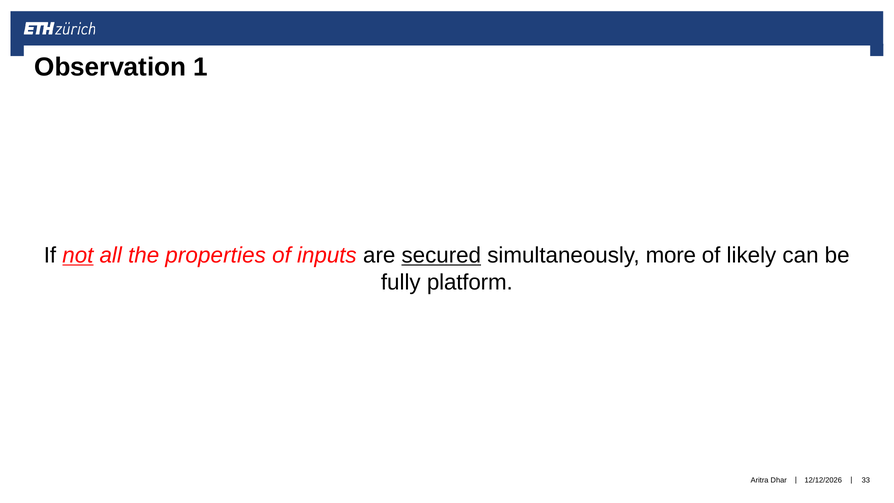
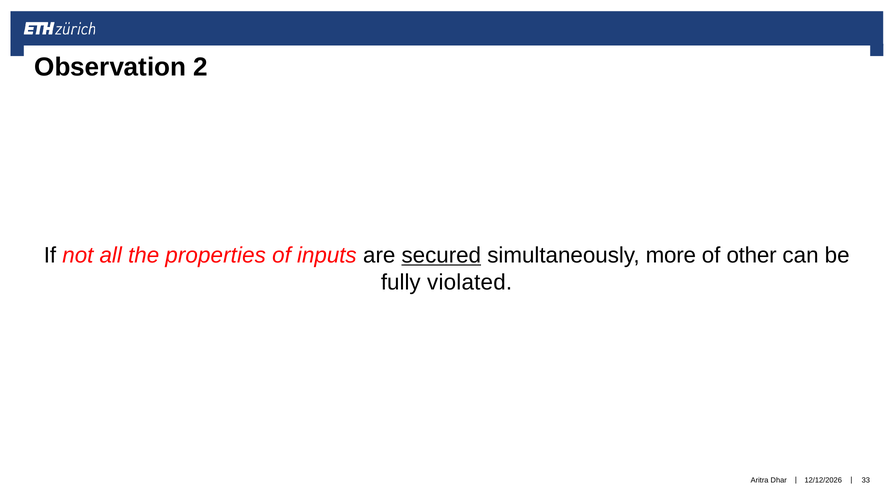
1: 1 -> 2 (201, 67)
not underline: present -> none (78, 255)
likely: likely -> other (752, 255)
platform: platform -> violated (470, 282)
